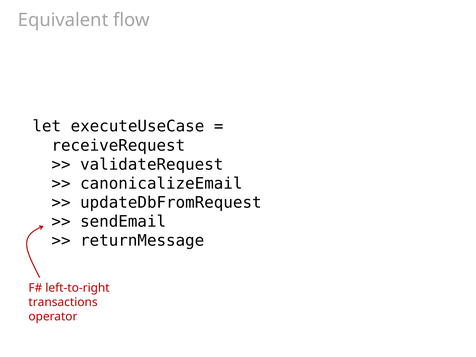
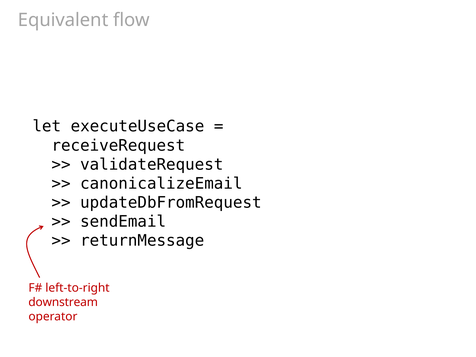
transactions: transactions -> downstream (63, 302)
